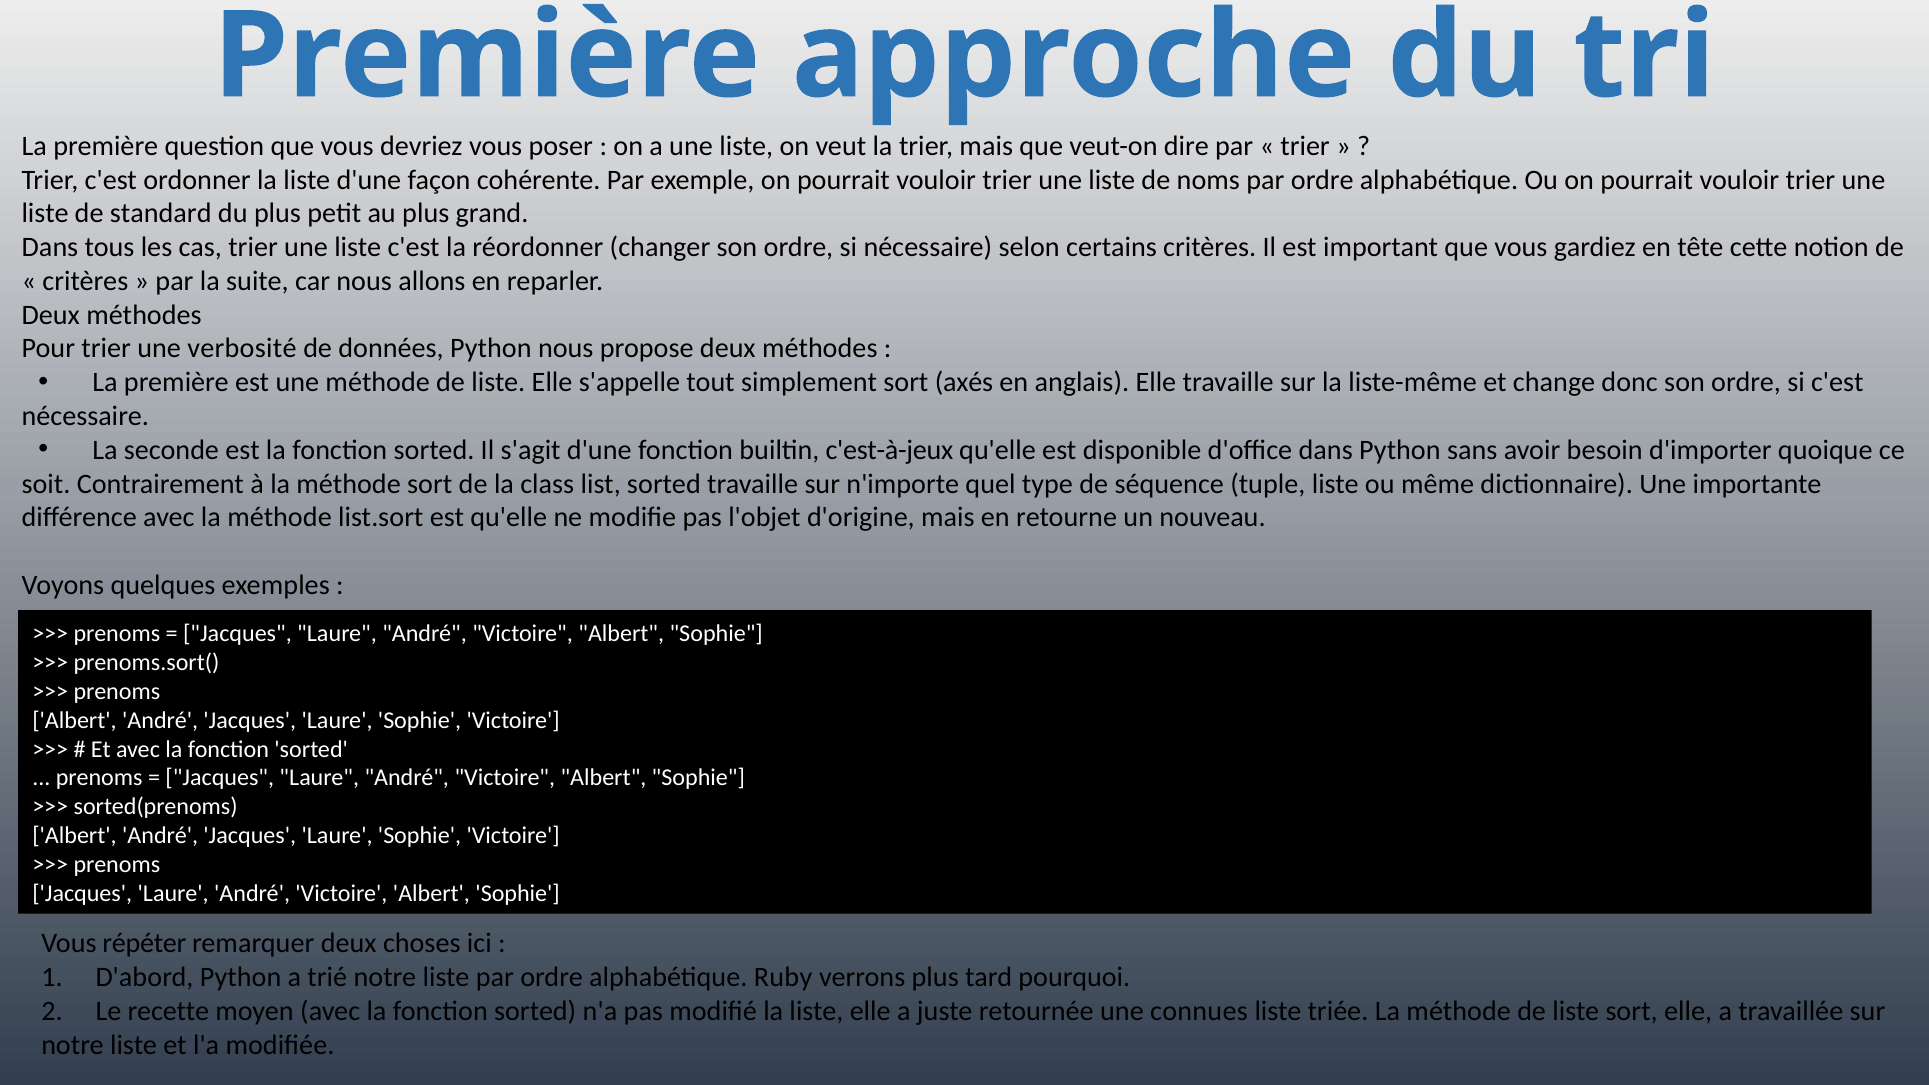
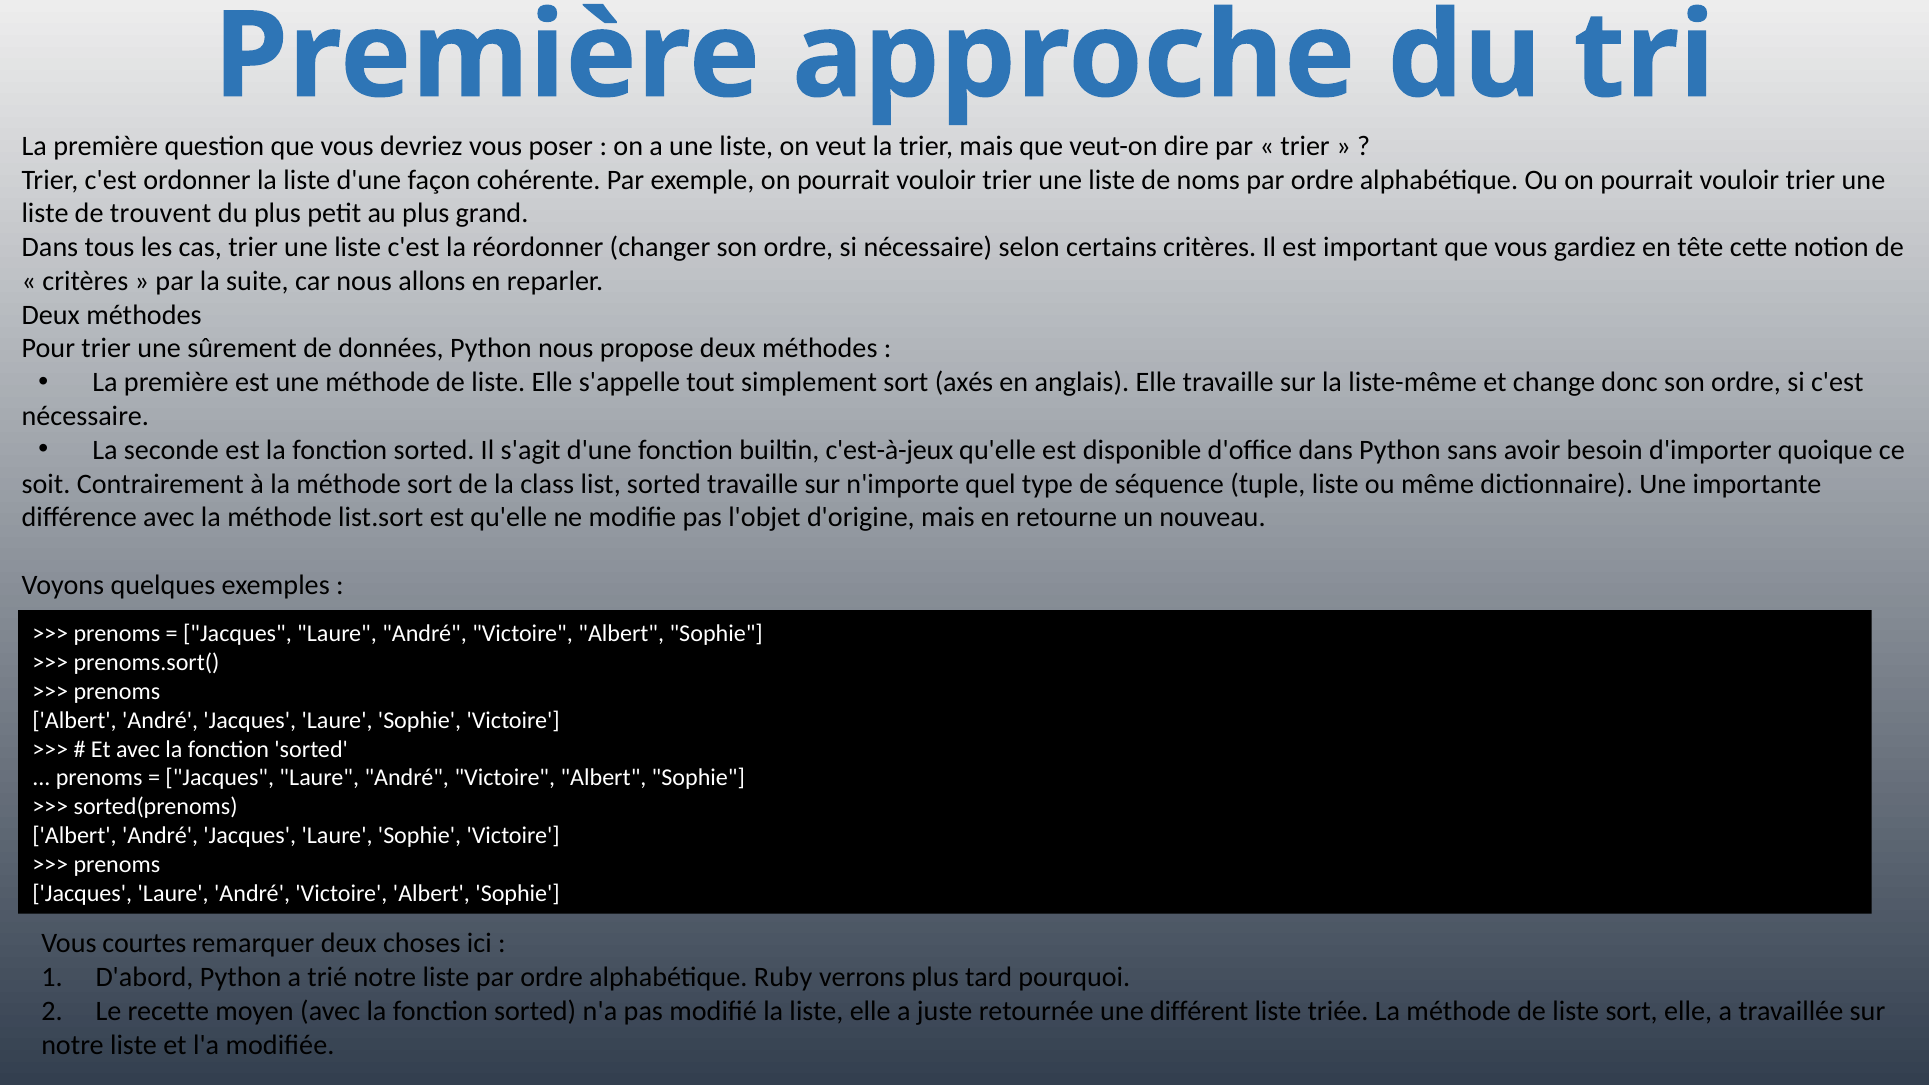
standard: standard -> trouvent (161, 214)
verbosité: verbosité -> sûrement (242, 349)
répéter: répéter -> courtes (144, 944)
connues: connues -> différent (1199, 1011)
